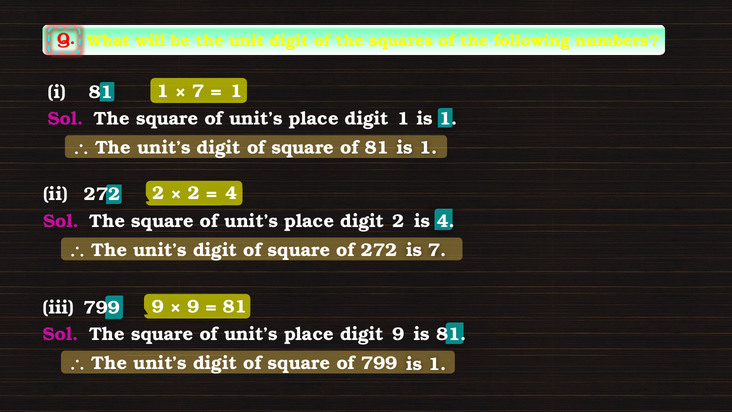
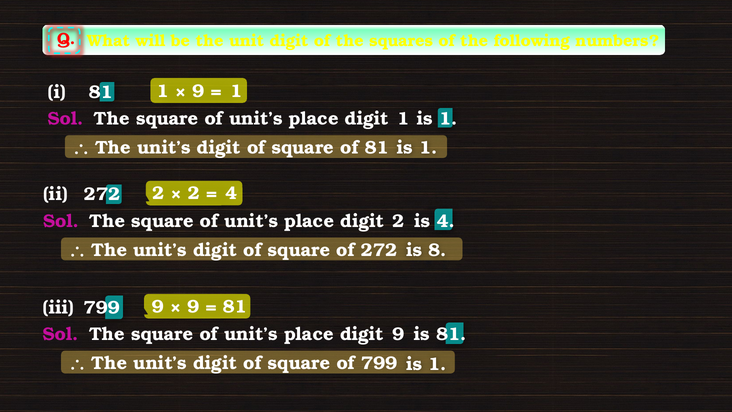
7: 7 -> 9 (198, 91)
is 7: 7 -> 8 (438, 250)
